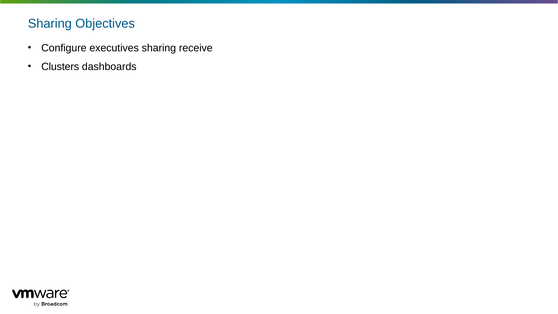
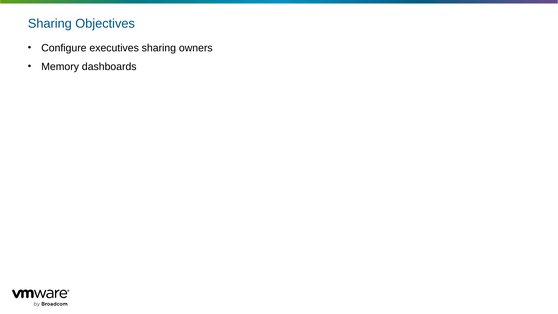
receive: receive -> owners (196, 48)
Clusters: Clusters -> Memory (60, 67)
